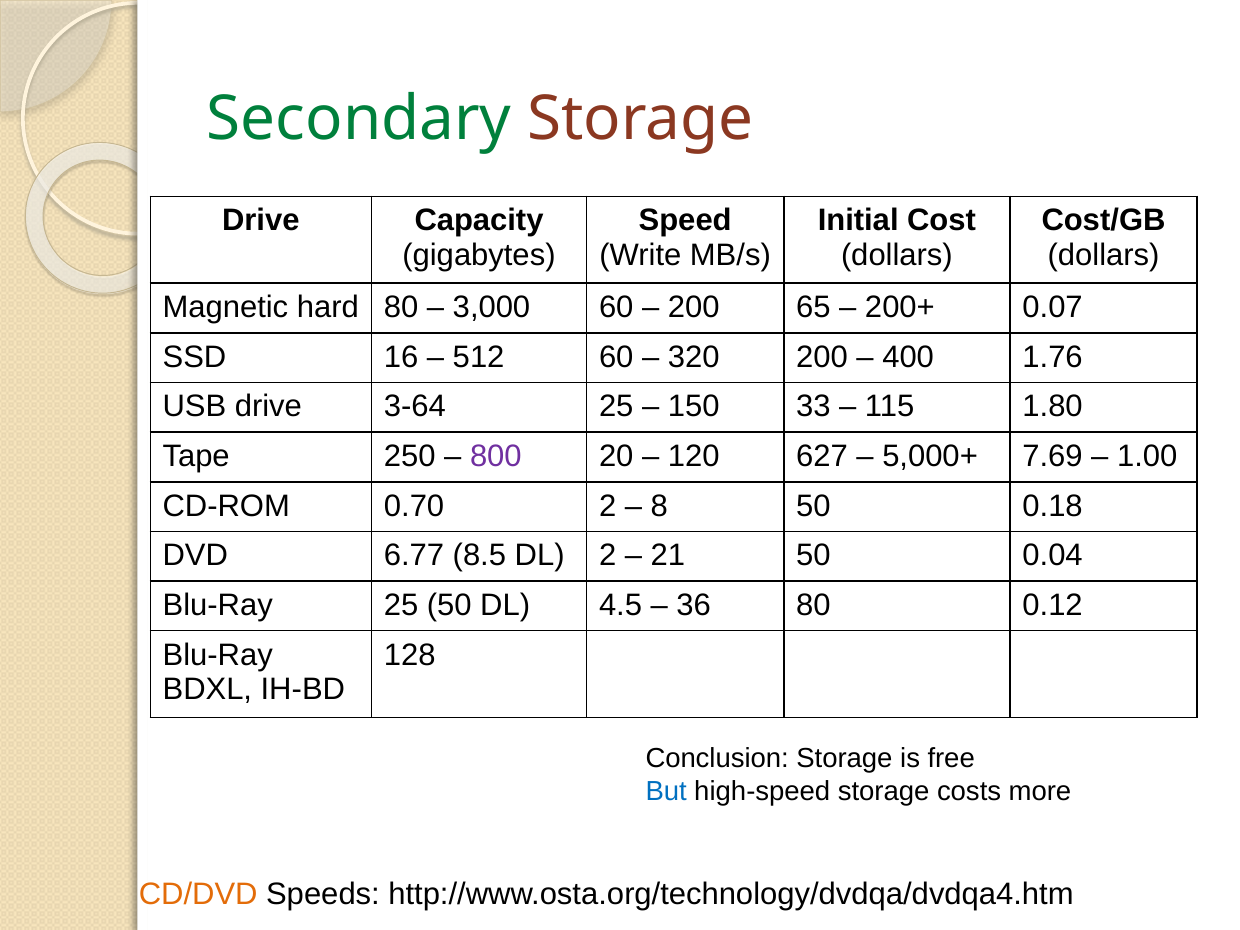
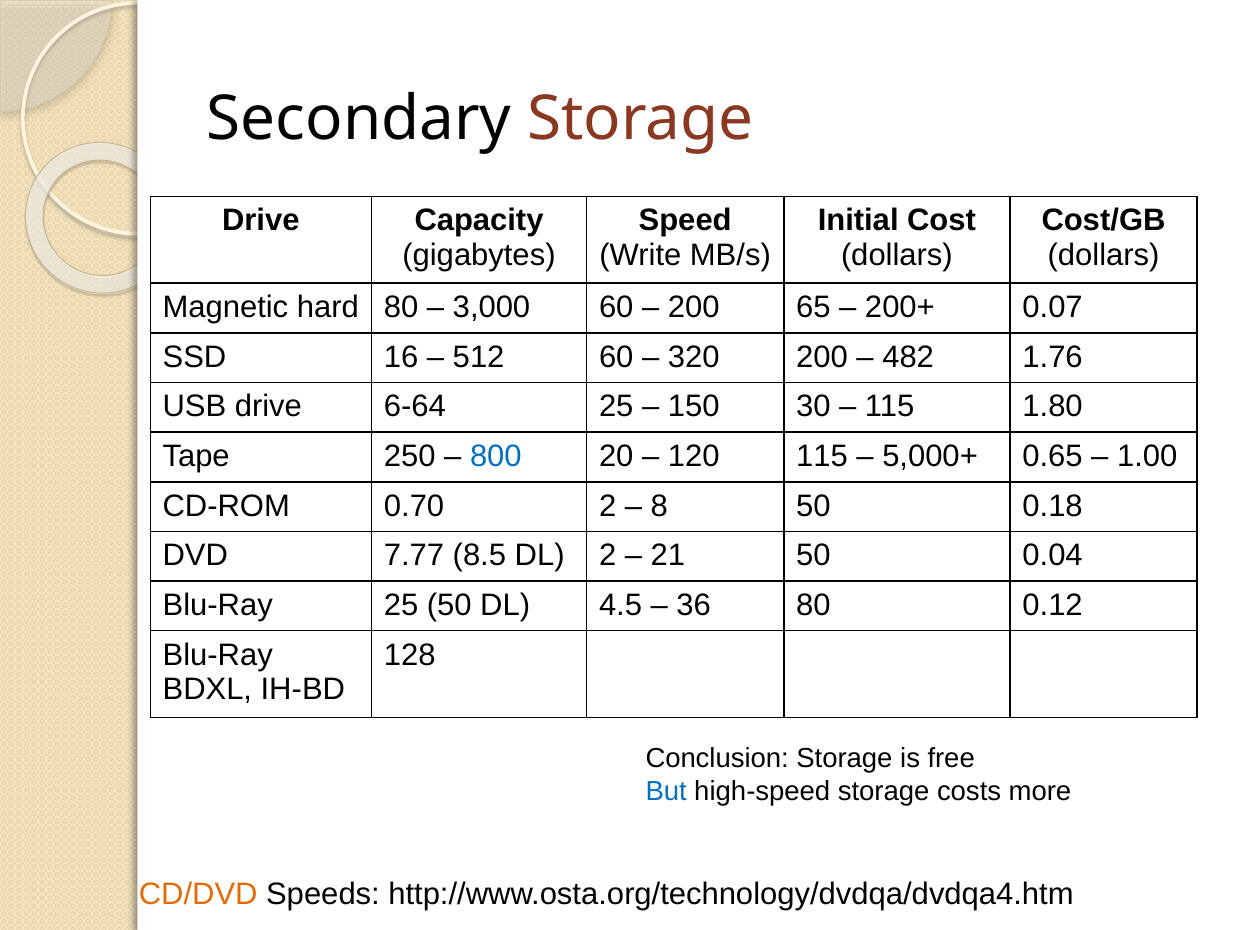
Secondary colour: green -> black (359, 119)
400: 400 -> 482 (908, 357)
3-64: 3-64 -> 6-64 (415, 407)
33: 33 -> 30 (813, 407)
800 colour: purple -> blue (496, 456)
120 627: 627 -> 115 (822, 456)
7.69: 7.69 -> 0.65 (1053, 456)
6.77: 6.77 -> 7.77 (414, 556)
